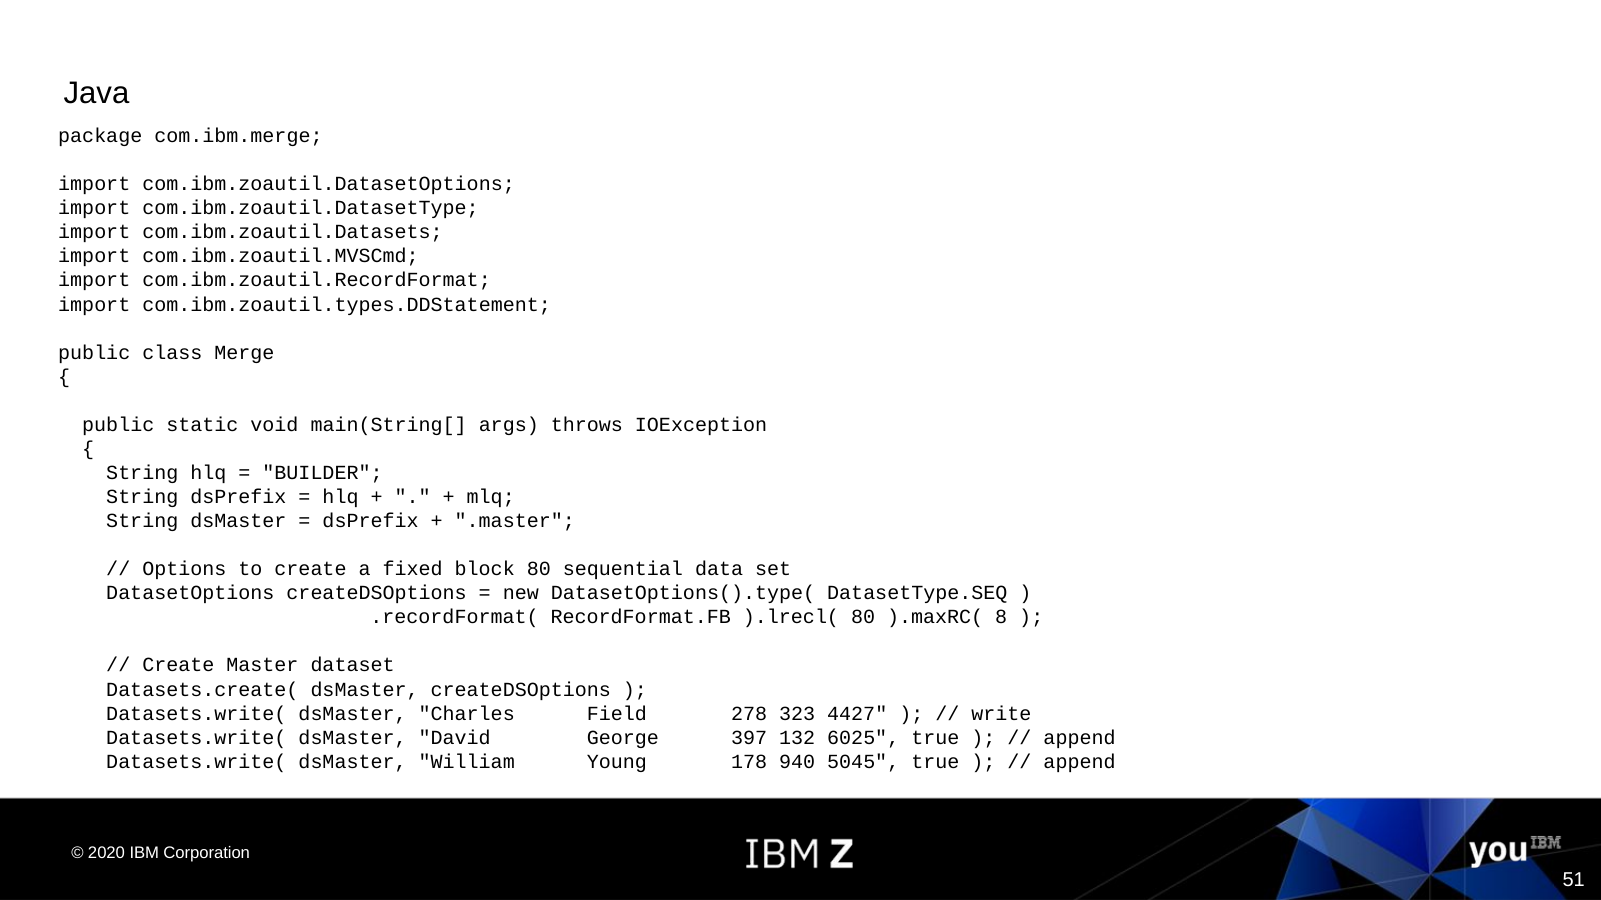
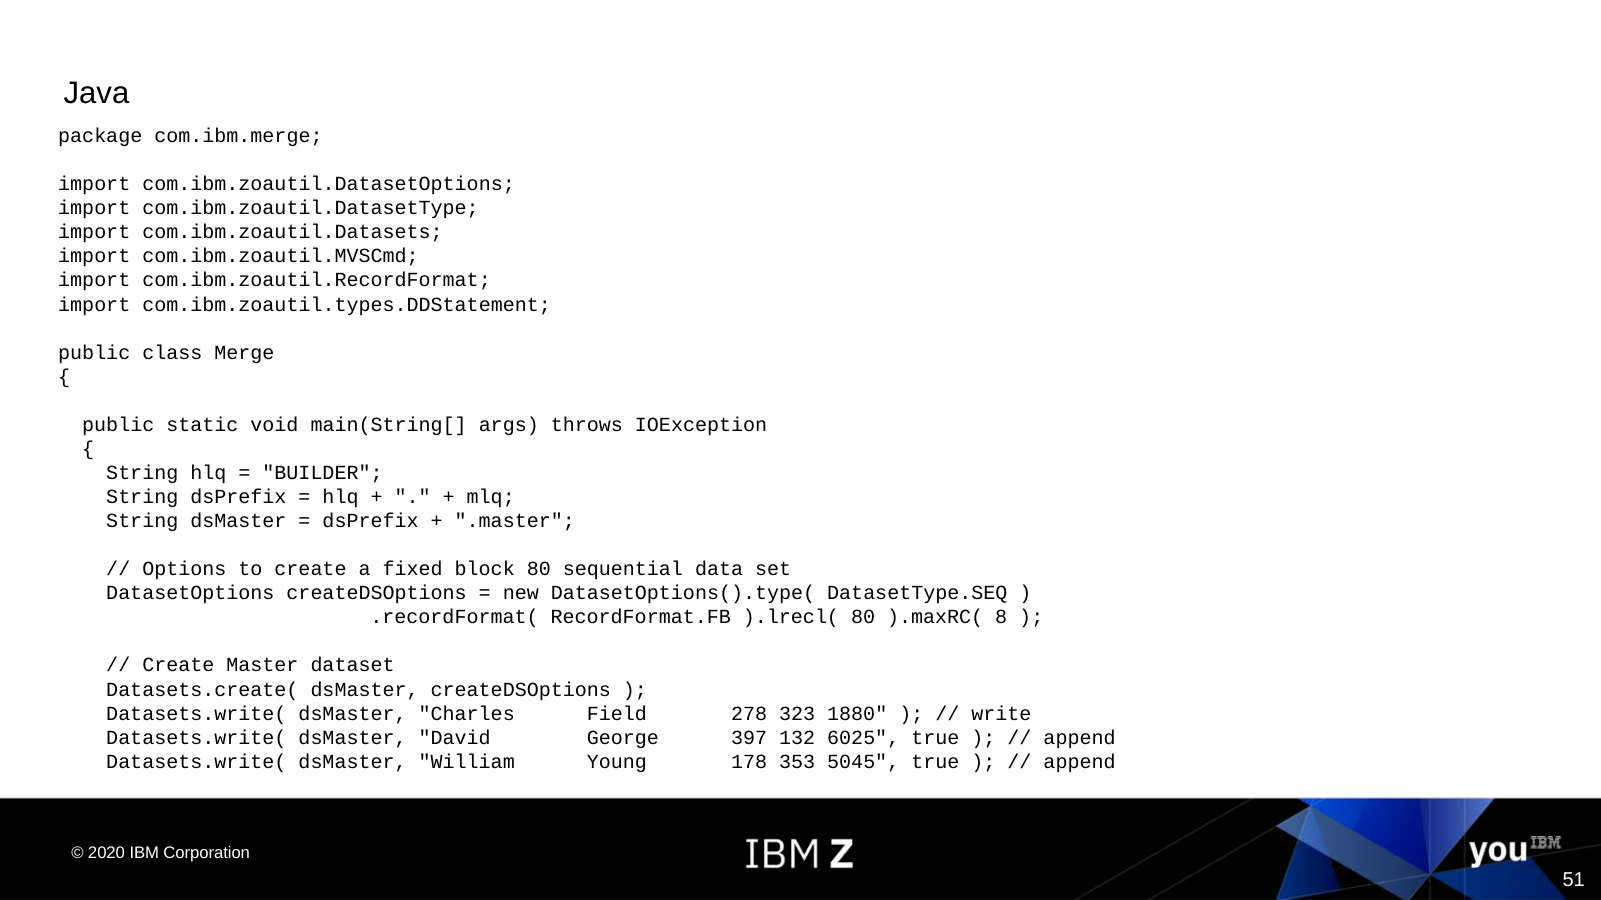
4427: 4427 -> 1880 (857, 714)
940: 940 -> 353 (797, 762)
